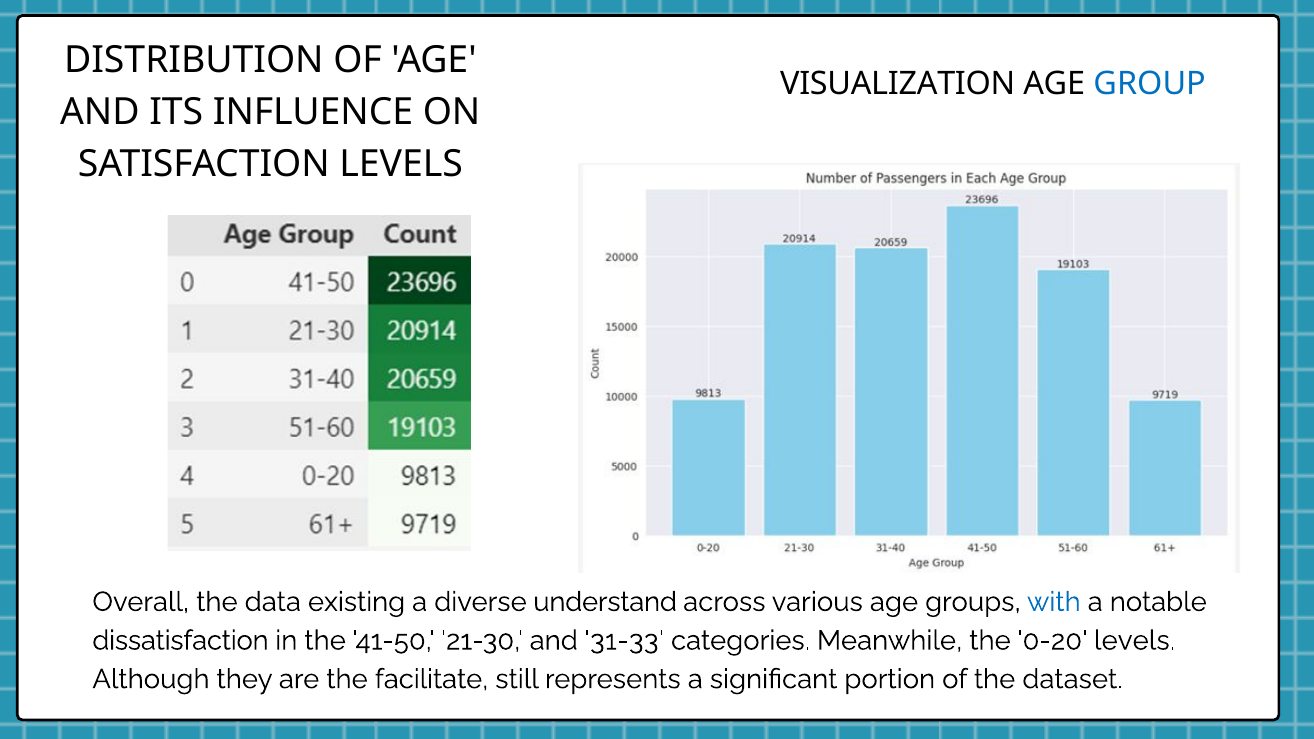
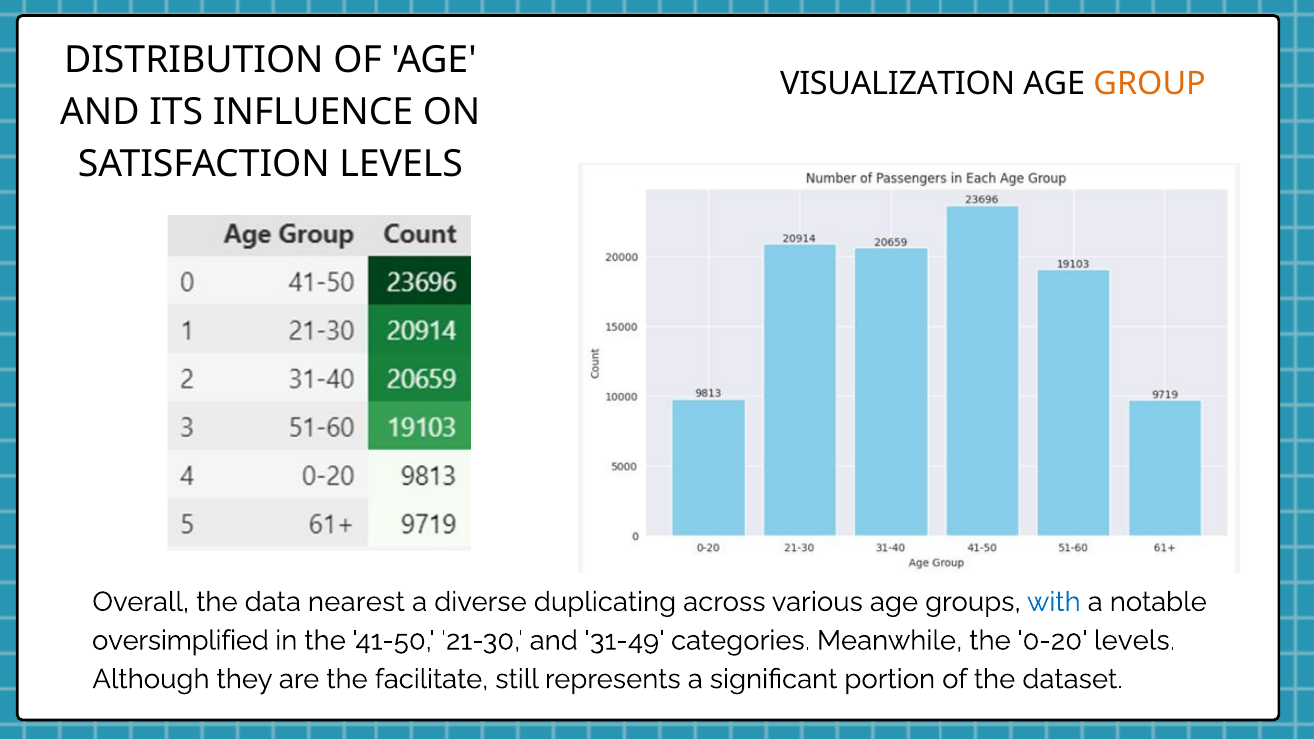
GROUP colour: blue -> orange (1150, 84)
existing: existing -> nearest (356, 602)
understand: understand -> duplicating (605, 602)
dissatisfaction: dissatisfaction -> oversimplified (180, 641)
31-33: 31-33 -> 31-49 (624, 641)
